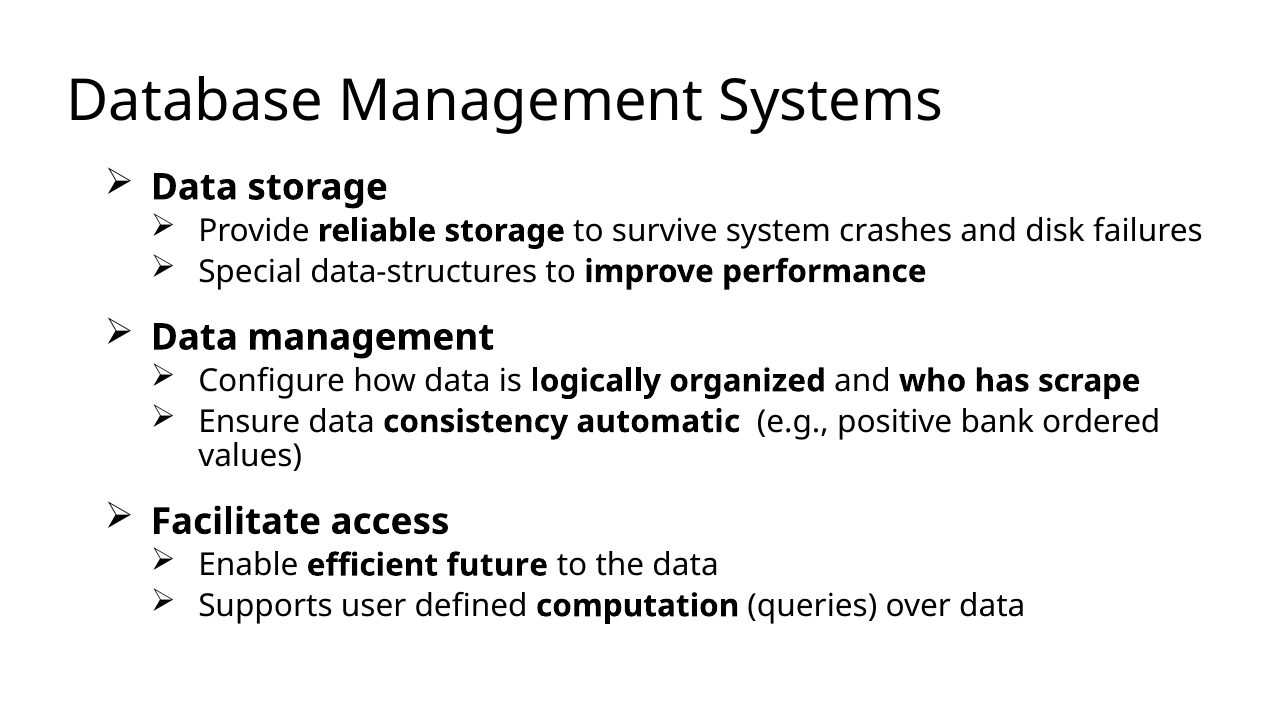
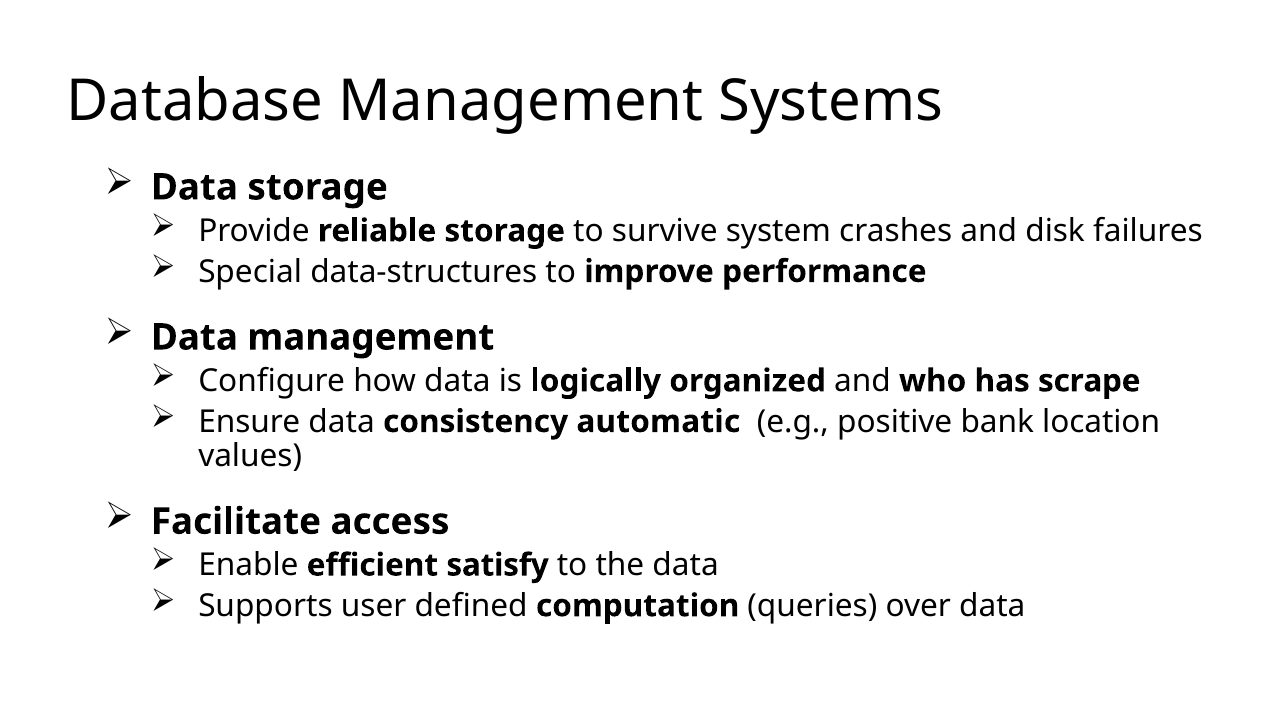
ordered: ordered -> location (1101, 422)
future: future -> satisfy (498, 565)
